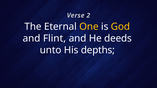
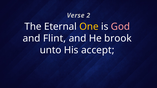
God colour: yellow -> pink (120, 27)
deeds: deeds -> brook (118, 38)
depths: depths -> accept (98, 50)
